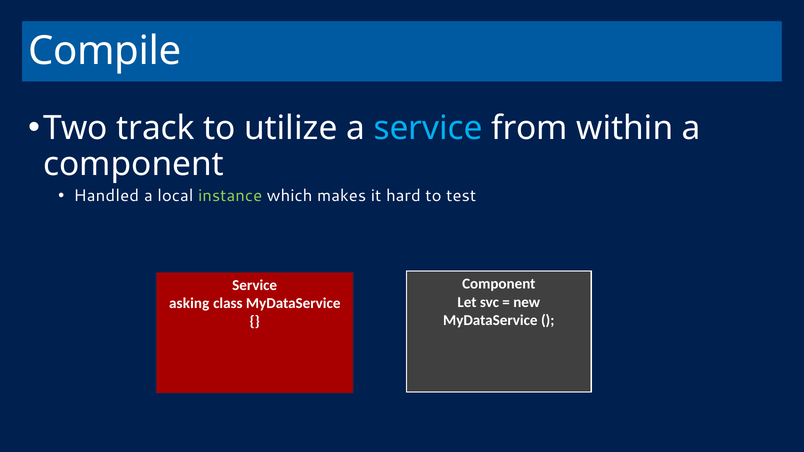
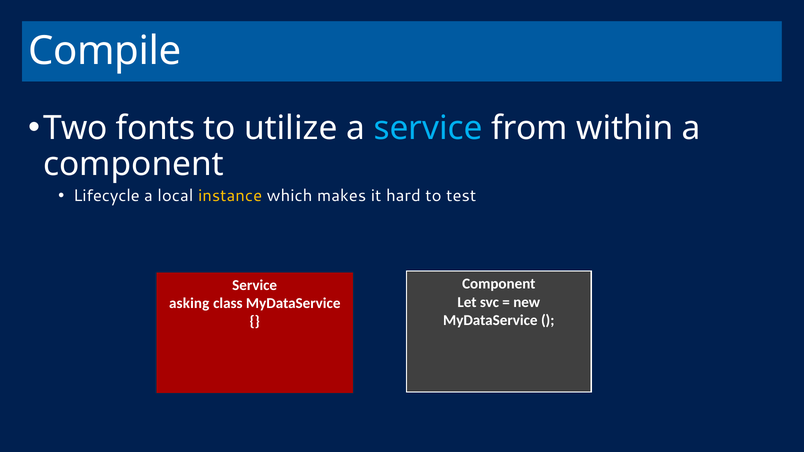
track: track -> fonts (156, 128)
Handled: Handled -> Lifecycle (106, 196)
instance colour: light green -> yellow (230, 196)
